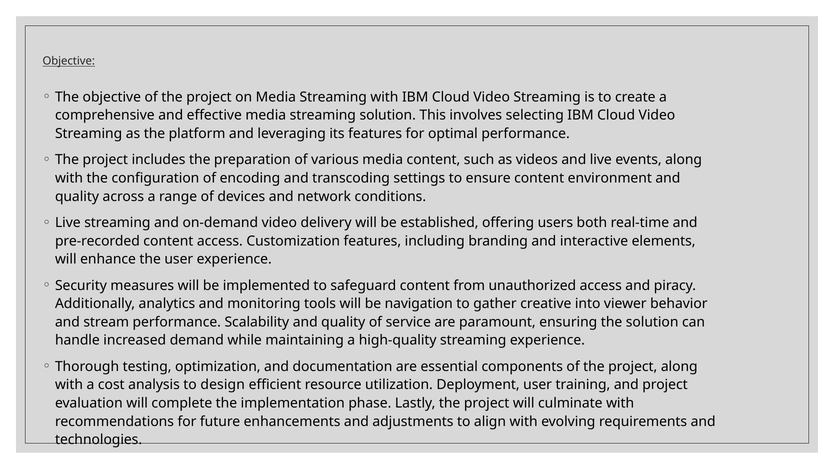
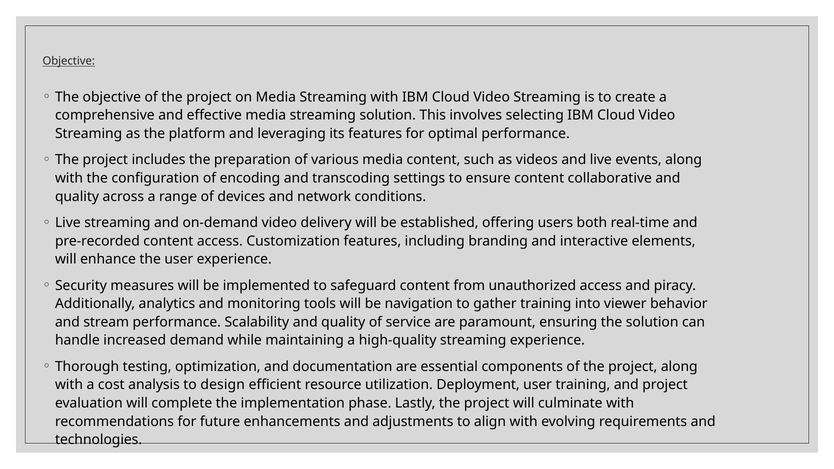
environment: environment -> collaborative (610, 178)
gather creative: creative -> training (546, 304)
